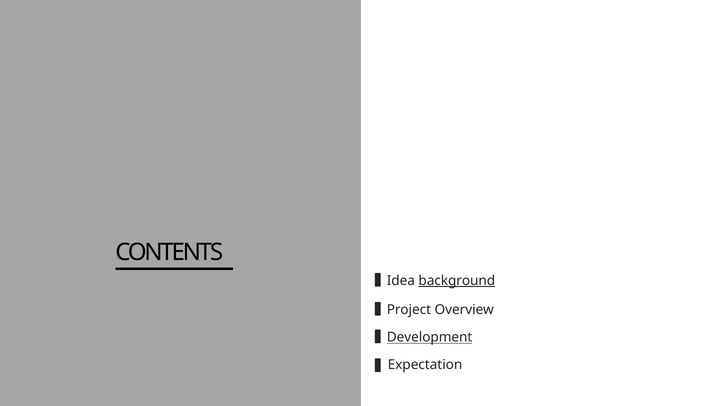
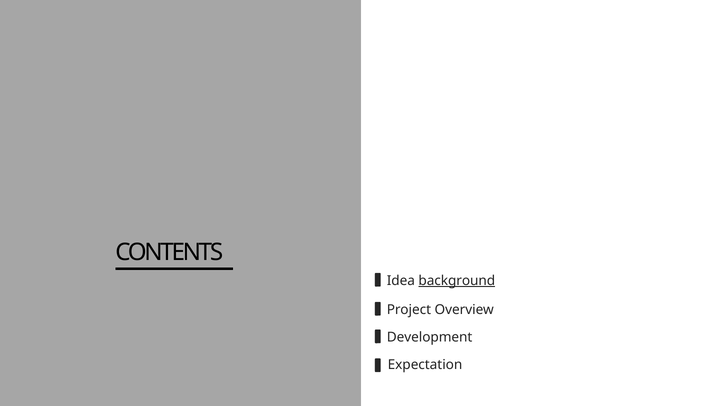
Development underline: present -> none (430, 337)
